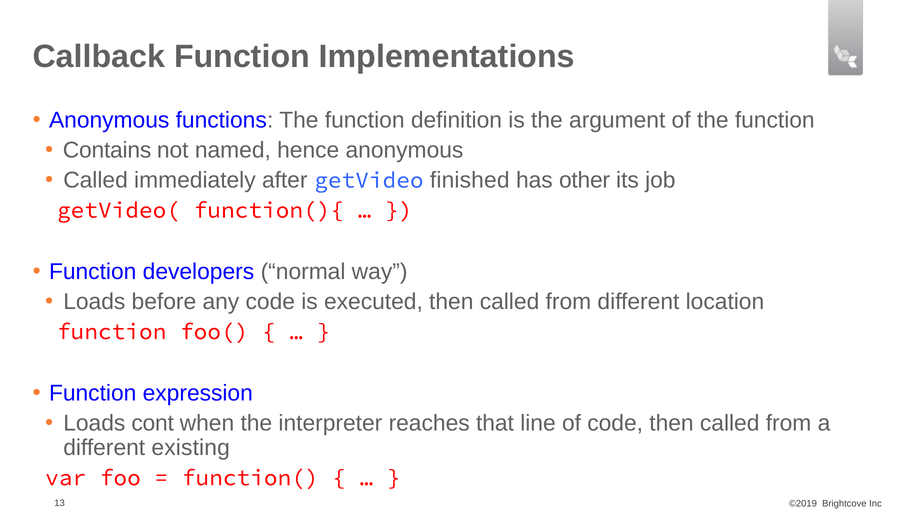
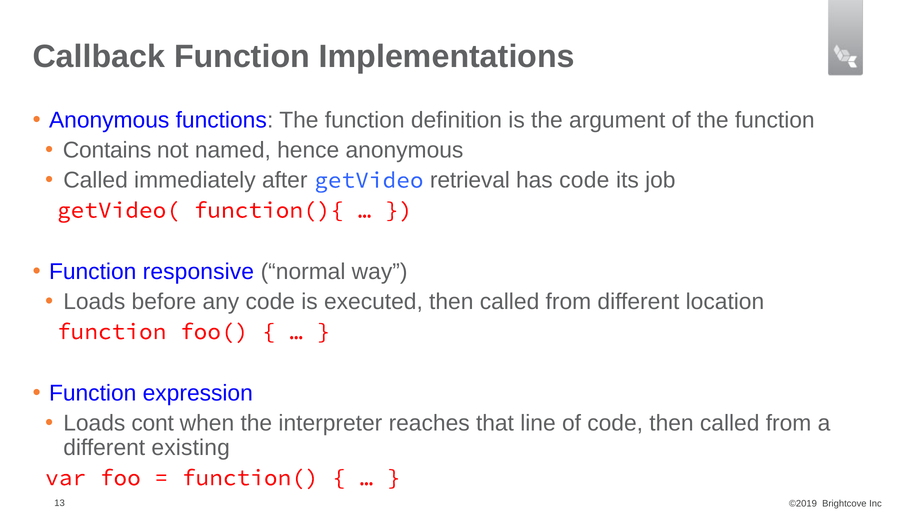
finished: finished -> retrieval (470, 180)
has other: other -> code (584, 180)
developers: developers -> responsive (198, 272)
